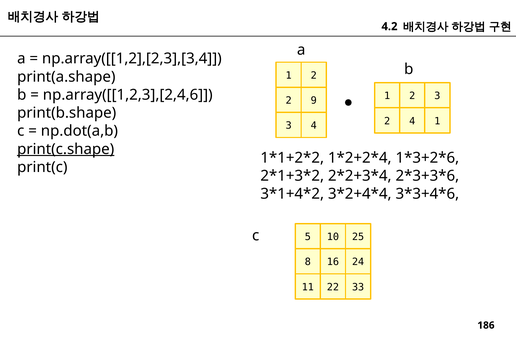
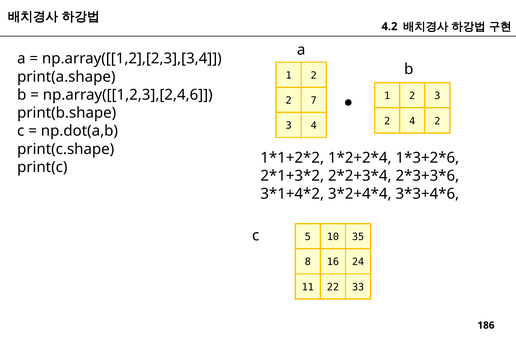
9: 9 -> 7 (314, 101)
4 1: 1 -> 2 (437, 121)
print(c.shape underline: present -> none (66, 149)
25: 25 -> 35 (358, 237)
